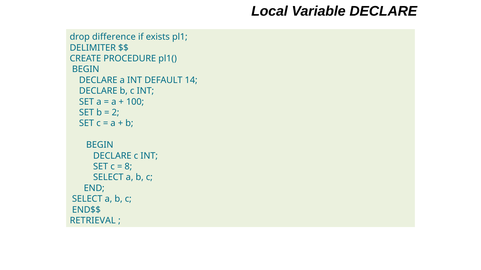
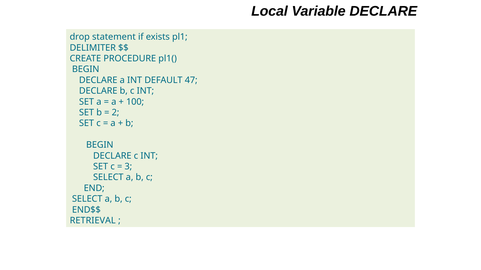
difference: difference -> statement (114, 37)
14: 14 -> 47 (191, 80)
8: 8 -> 3 (128, 167)
